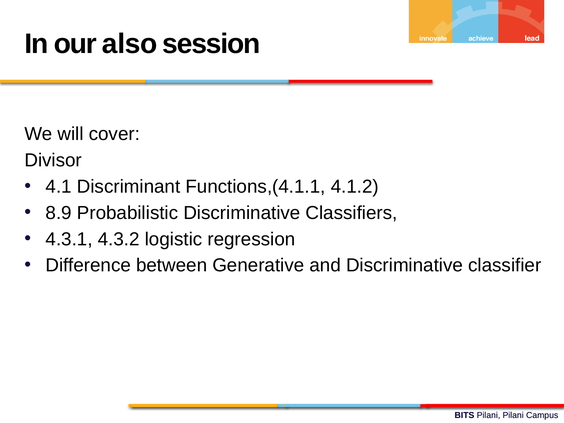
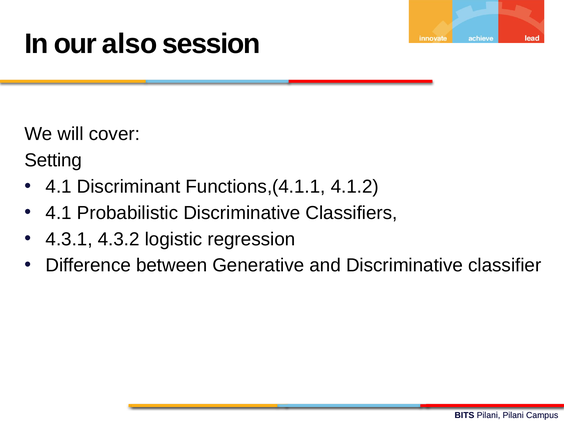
Divisor: Divisor -> Setting (53, 160)
8.9: 8.9 -> 4.1 (59, 213)
